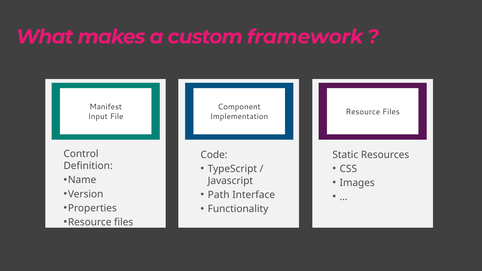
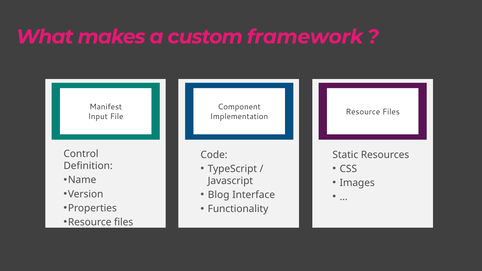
Path: Path -> Blog (219, 195)
